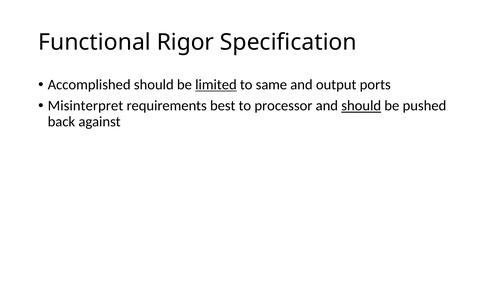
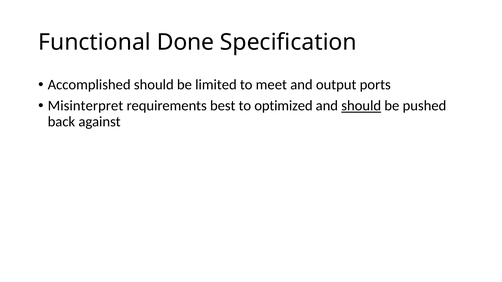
Rigor: Rigor -> Done (185, 42)
limited underline: present -> none (216, 85)
same: same -> meet (271, 85)
processor: processor -> optimized (283, 106)
